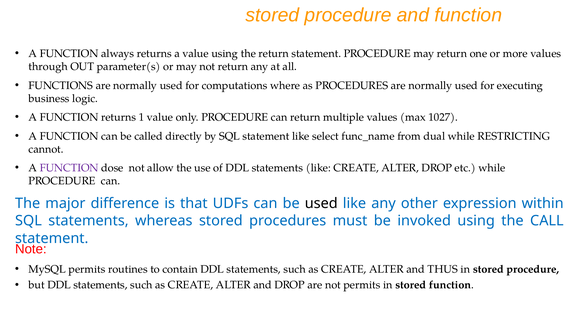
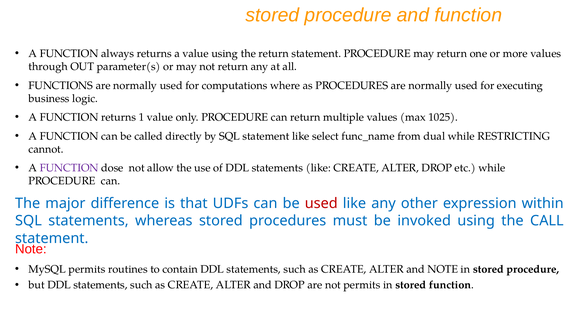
1027: 1027 -> 1025 (443, 117)
used colour: black -> red (321, 203)
and THUS: THUS -> NOTE (443, 269)
